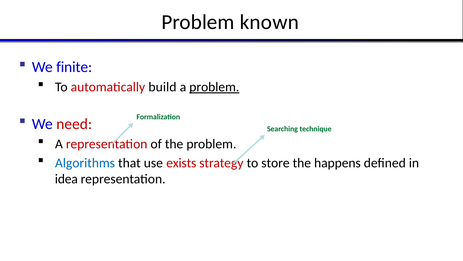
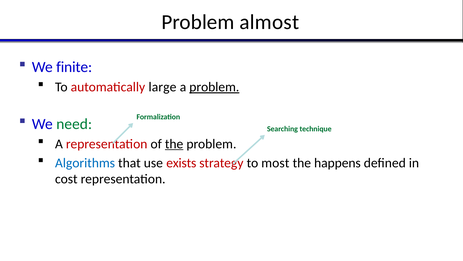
known: known -> almost (269, 22)
build: build -> large (162, 87)
need colour: red -> green (74, 124)
the underline: none -> present (174, 144)
store: store -> most (275, 163)
idea: idea -> cost (66, 179)
